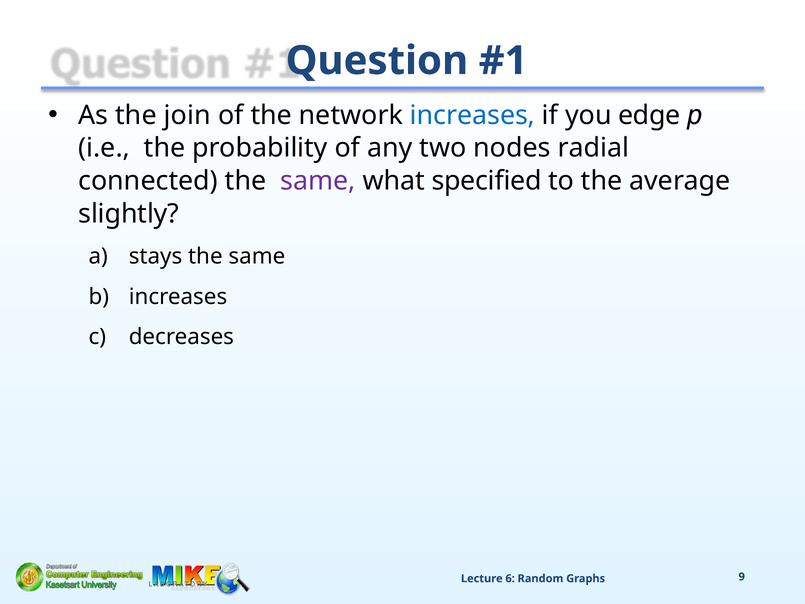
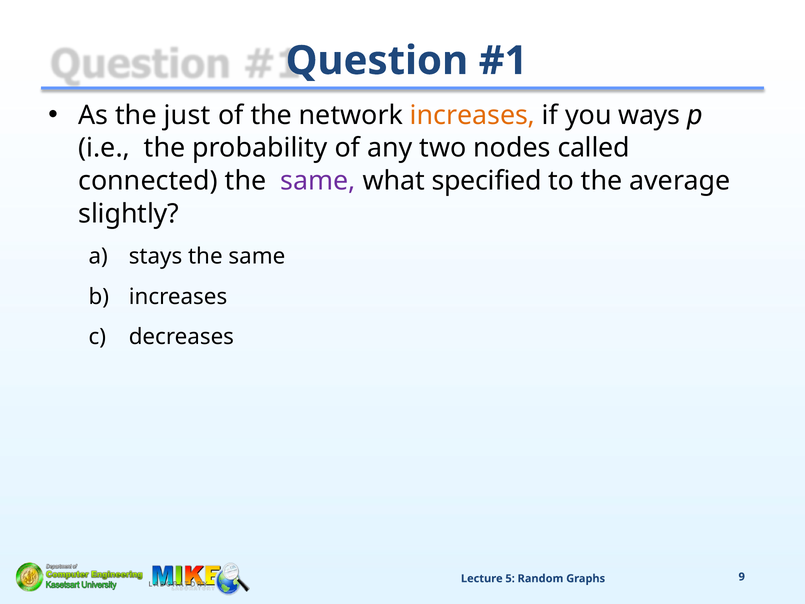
join: join -> just (187, 115)
increases colour: blue -> orange (473, 115)
edge: edge -> ways (649, 115)
radial: radial -> called (594, 148)
6: 6 -> 5 (510, 578)
